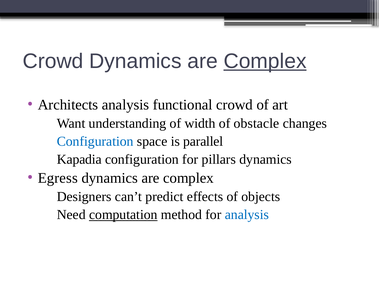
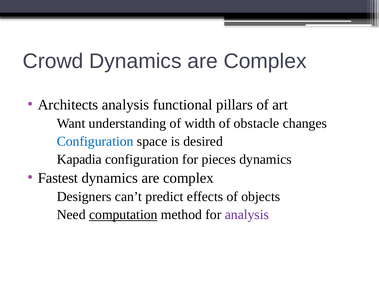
Complex underline: present -> none (265, 61)
functional crowd: crowd -> pillars (234, 105)
parallel: parallel -> desired (203, 142)
pillars: pillars -> pieces (219, 160)
Egress: Egress -> Fastest (58, 178)
analysis colour: blue -> purple (247, 215)
